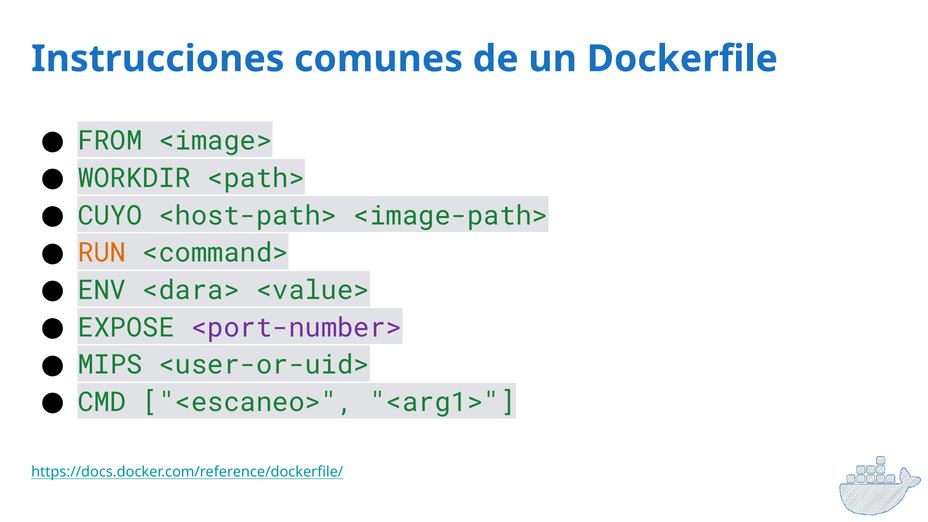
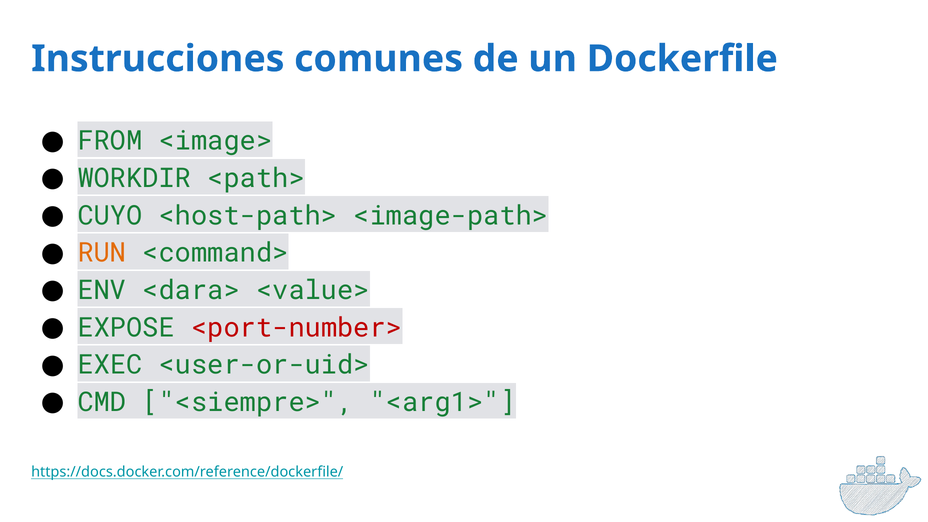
<port-number> colour: purple -> red (297, 328)
MIPS: MIPS -> EXEC (110, 365)
<escaneo>: <escaneo> -> <siempre> (248, 402)
